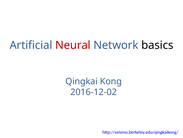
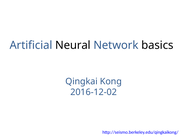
Neural colour: red -> black (73, 45)
